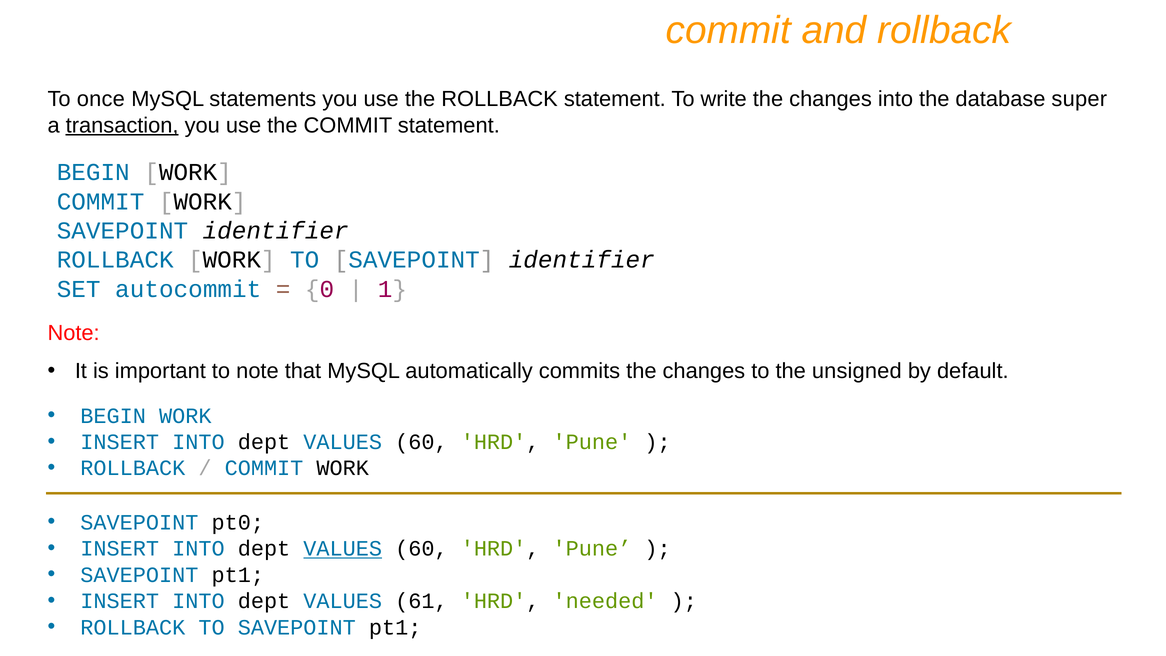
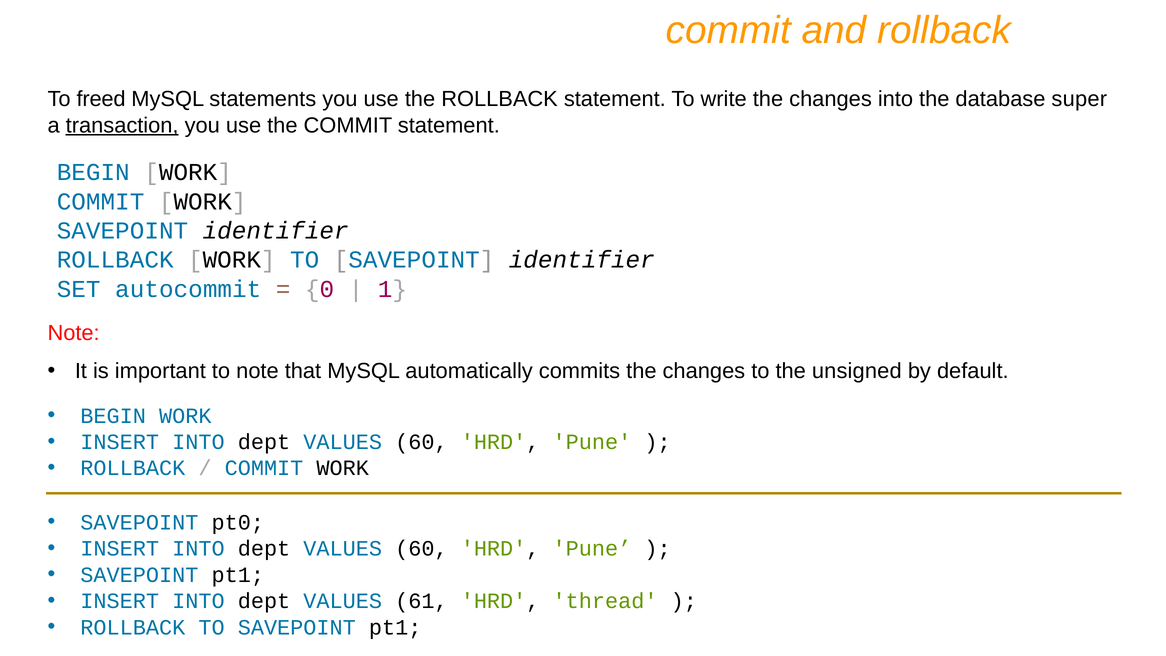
once: once -> freed (101, 99)
VALUES underline: present -> none (343, 549)
needed: needed -> thread (605, 601)
